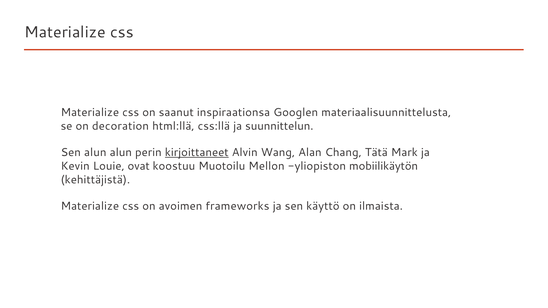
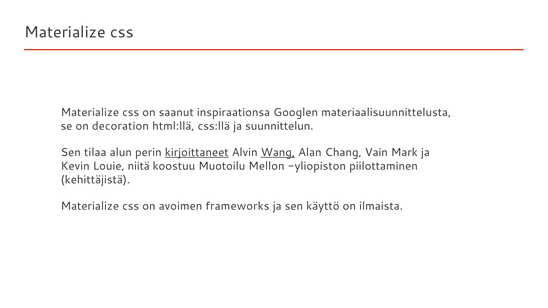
Sen alun: alun -> tilaa (95, 152)
Wang underline: none -> present (278, 152)
Tätä: Tätä -> Vain (376, 152)
ovat: ovat -> niitä (139, 166)
mobiilikäytön: mobiilikäytön -> piilottaminen (383, 166)
